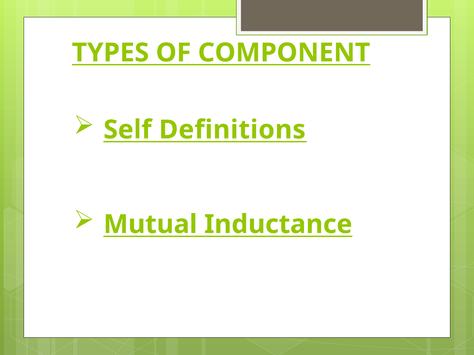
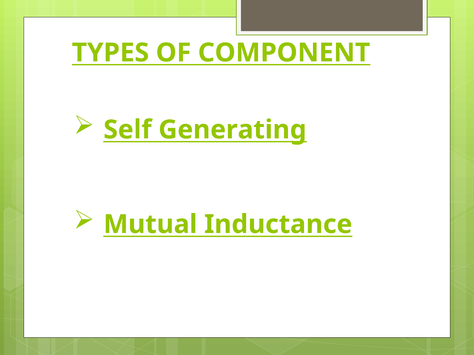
Definitions: Definitions -> Generating (232, 130)
